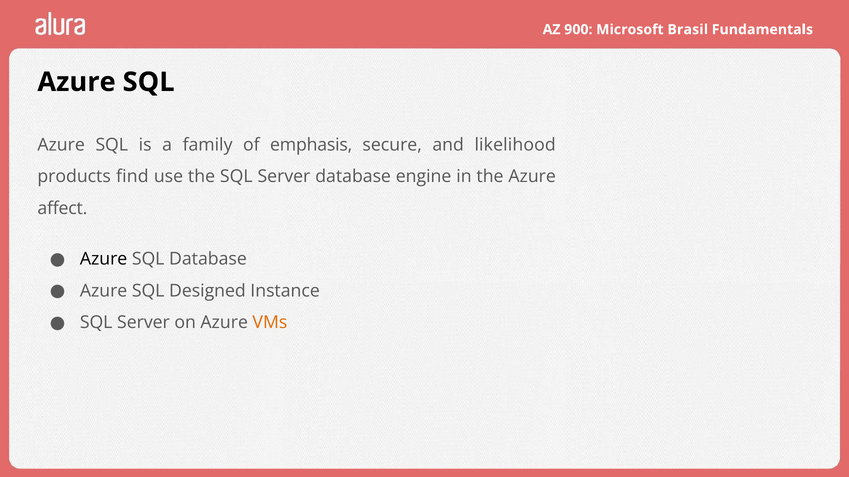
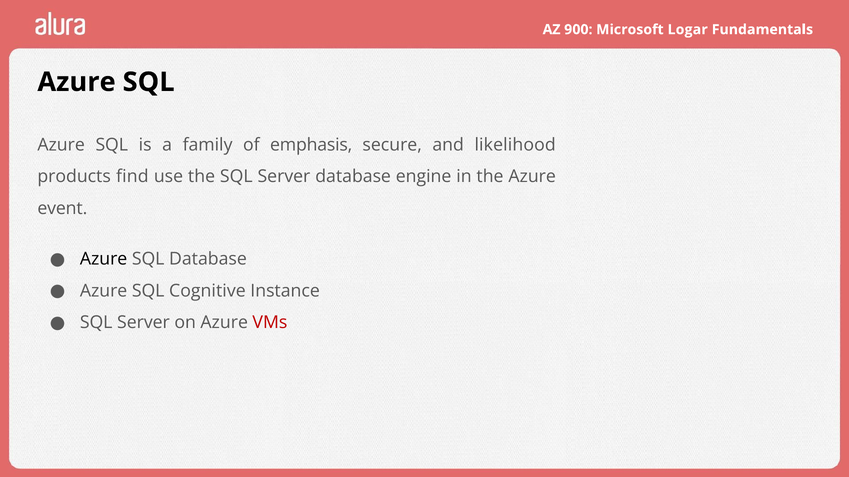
Brasil: Brasil -> Logar (688, 30)
affect: affect -> event (62, 209)
Designed: Designed -> Cognitive (207, 291)
VMs colour: orange -> red (270, 323)
